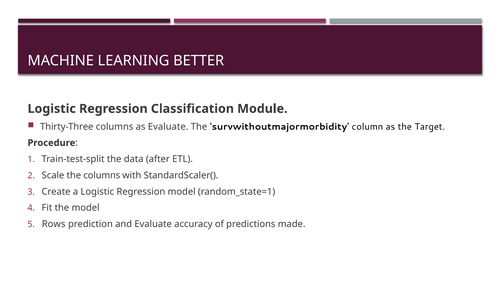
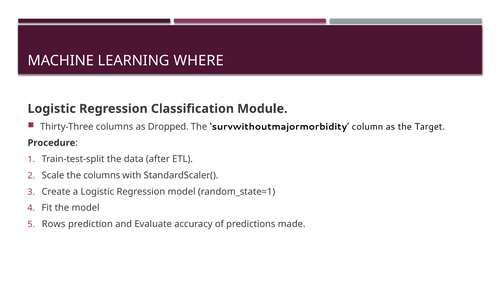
BETTER: BETTER -> WHERE (199, 61)
as Evaluate: Evaluate -> Dropped (168, 127)
